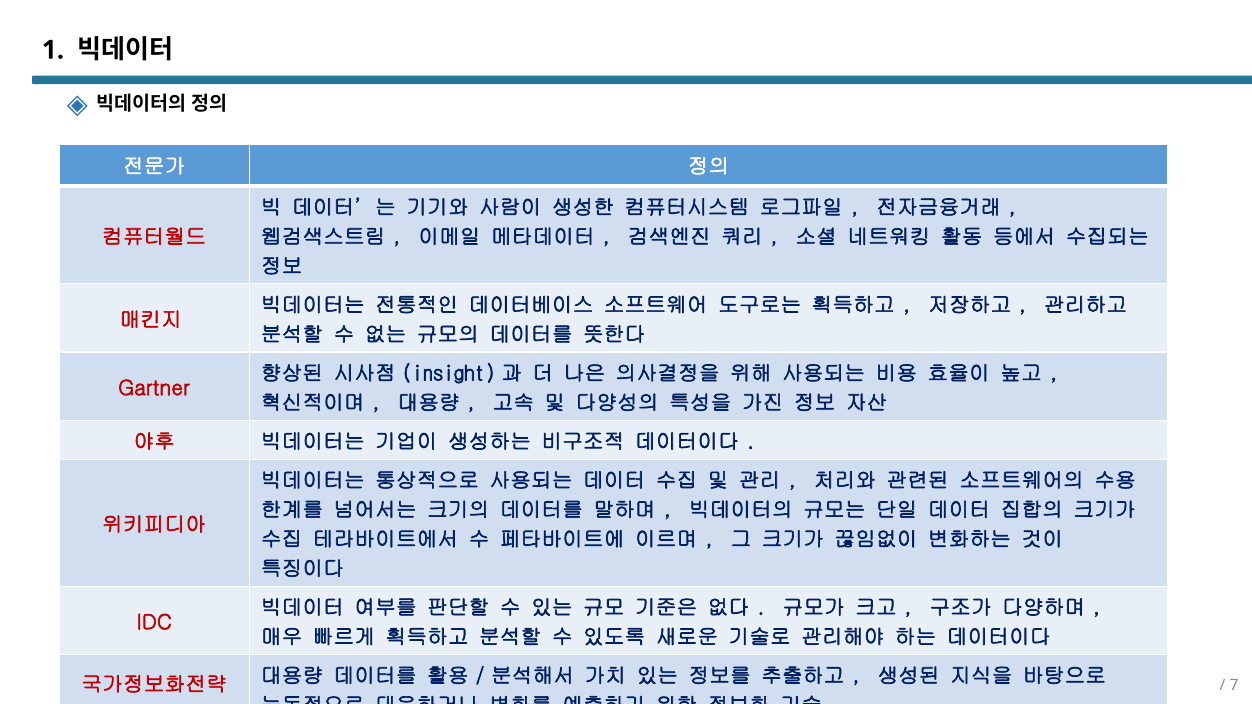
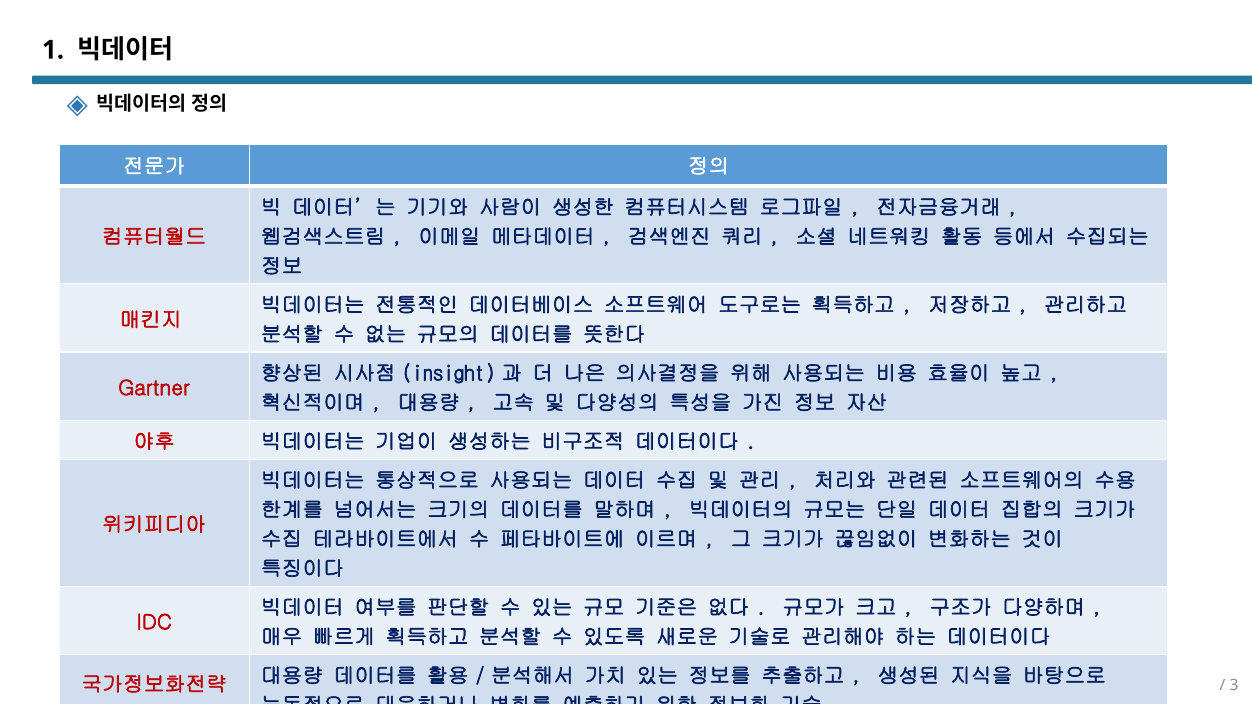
7: 7 -> 3 (1234, 686)
